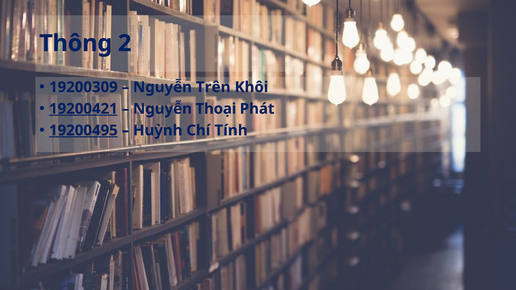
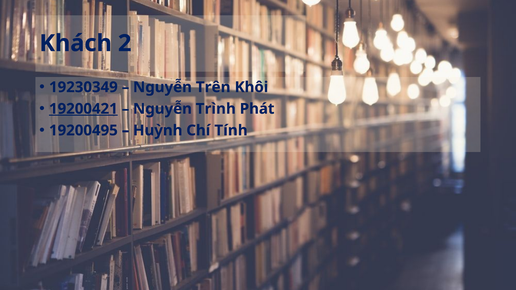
Thông: Thông -> Khách (76, 43)
19200309: 19200309 -> 19230349 (83, 87)
Thoại: Thoại -> Trình (216, 109)
19200495 underline: present -> none (83, 131)
